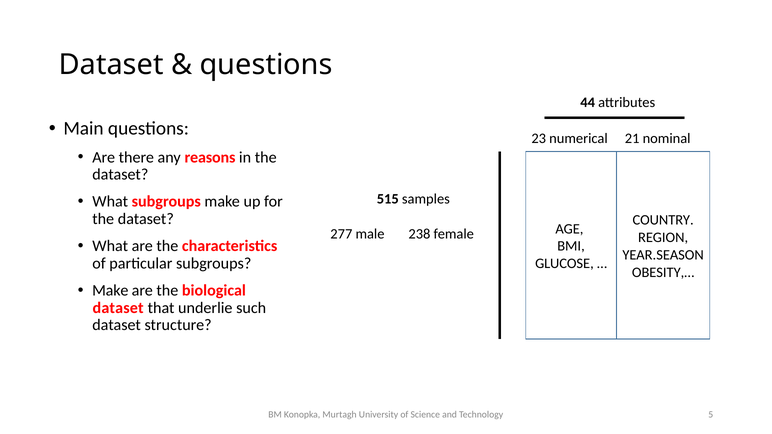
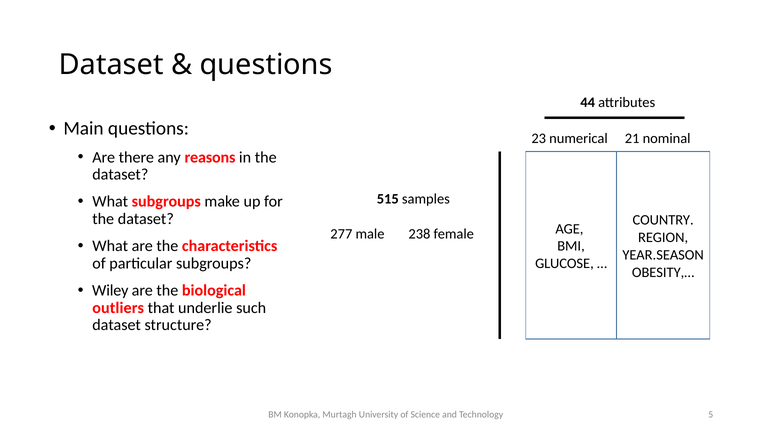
Make: Make -> Wiley (110, 291)
dataset: dataset -> outliers (118, 308)
